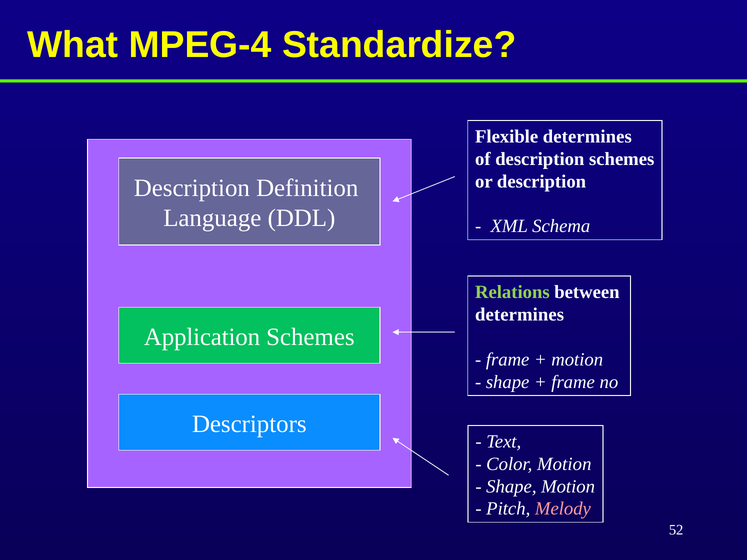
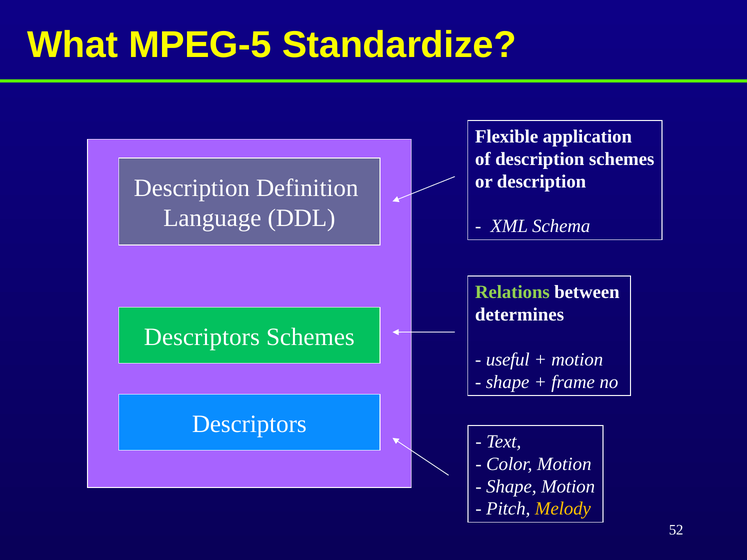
MPEG-4: MPEG-4 -> MPEG-5 (200, 45)
Flexible determines: determines -> application (587, 137)
Application: Application -> Descriptors (202, 337)
frame: frame -> useful (508, 360)
Melody colour: pink -> yellow (563, 509)
